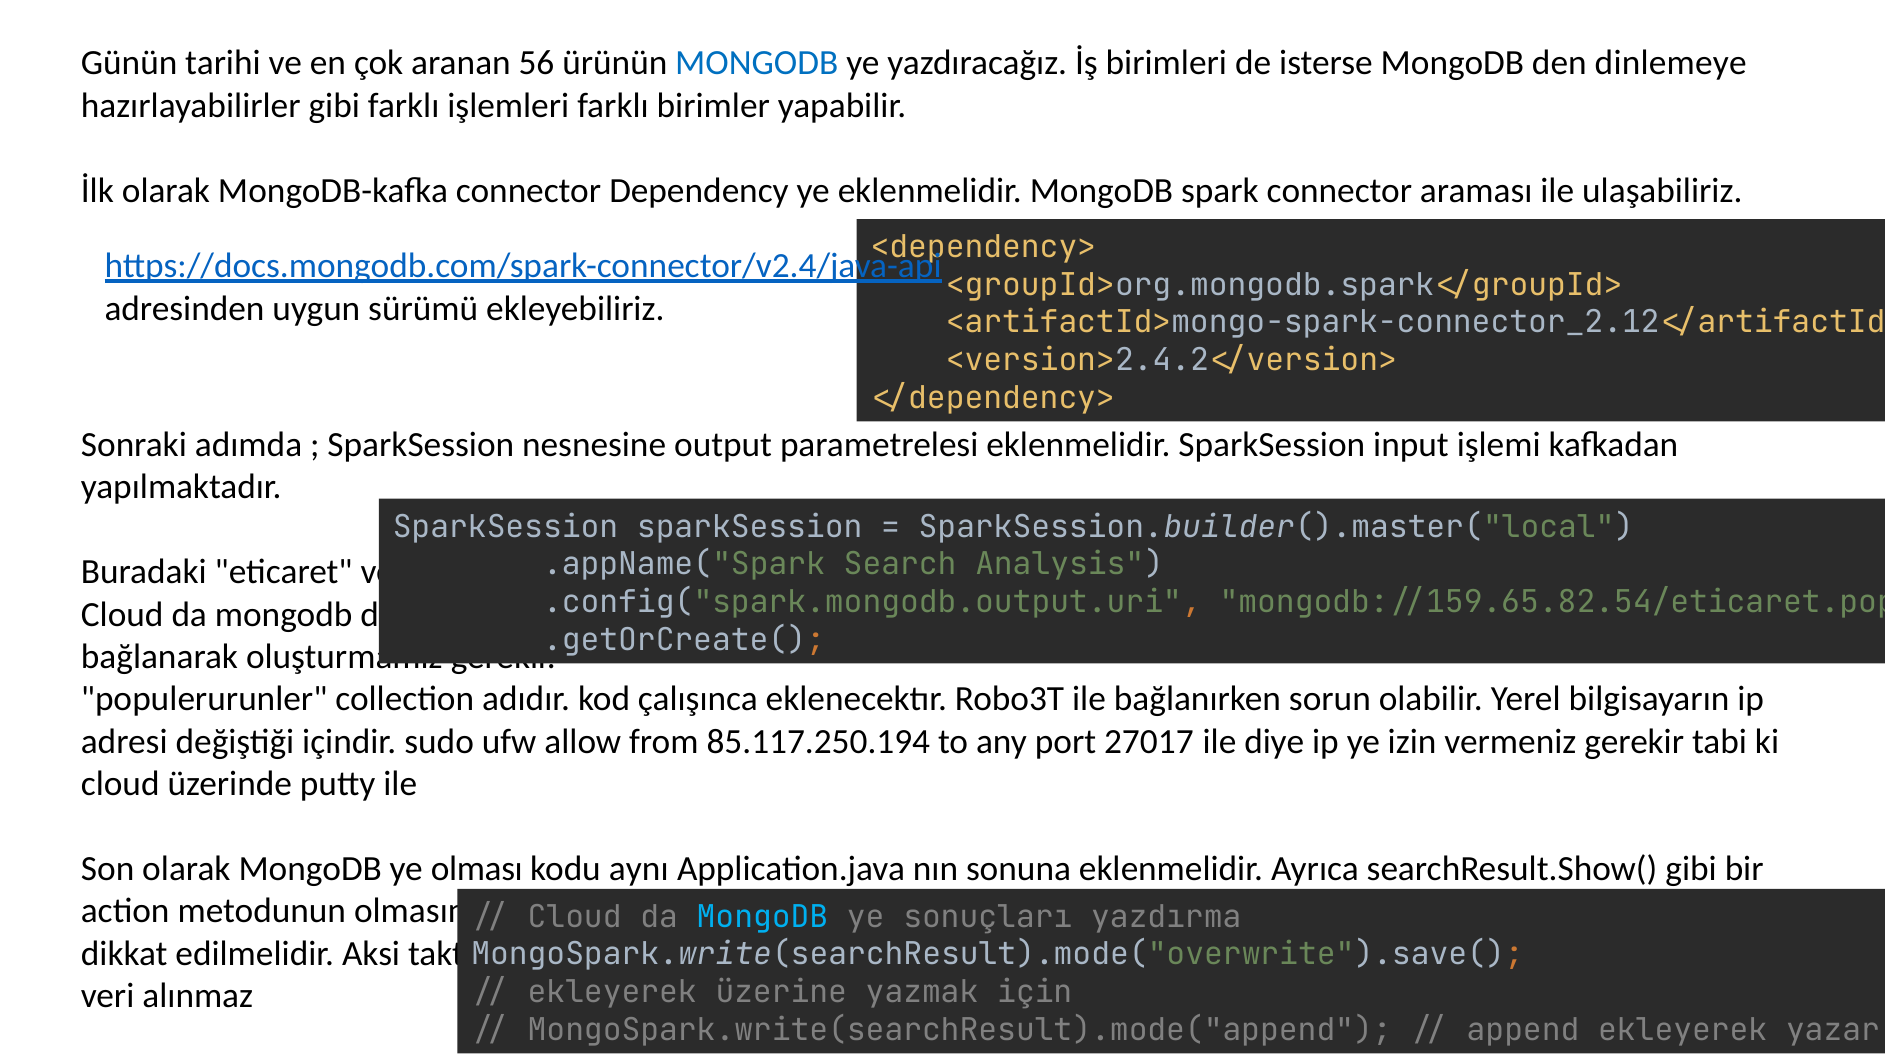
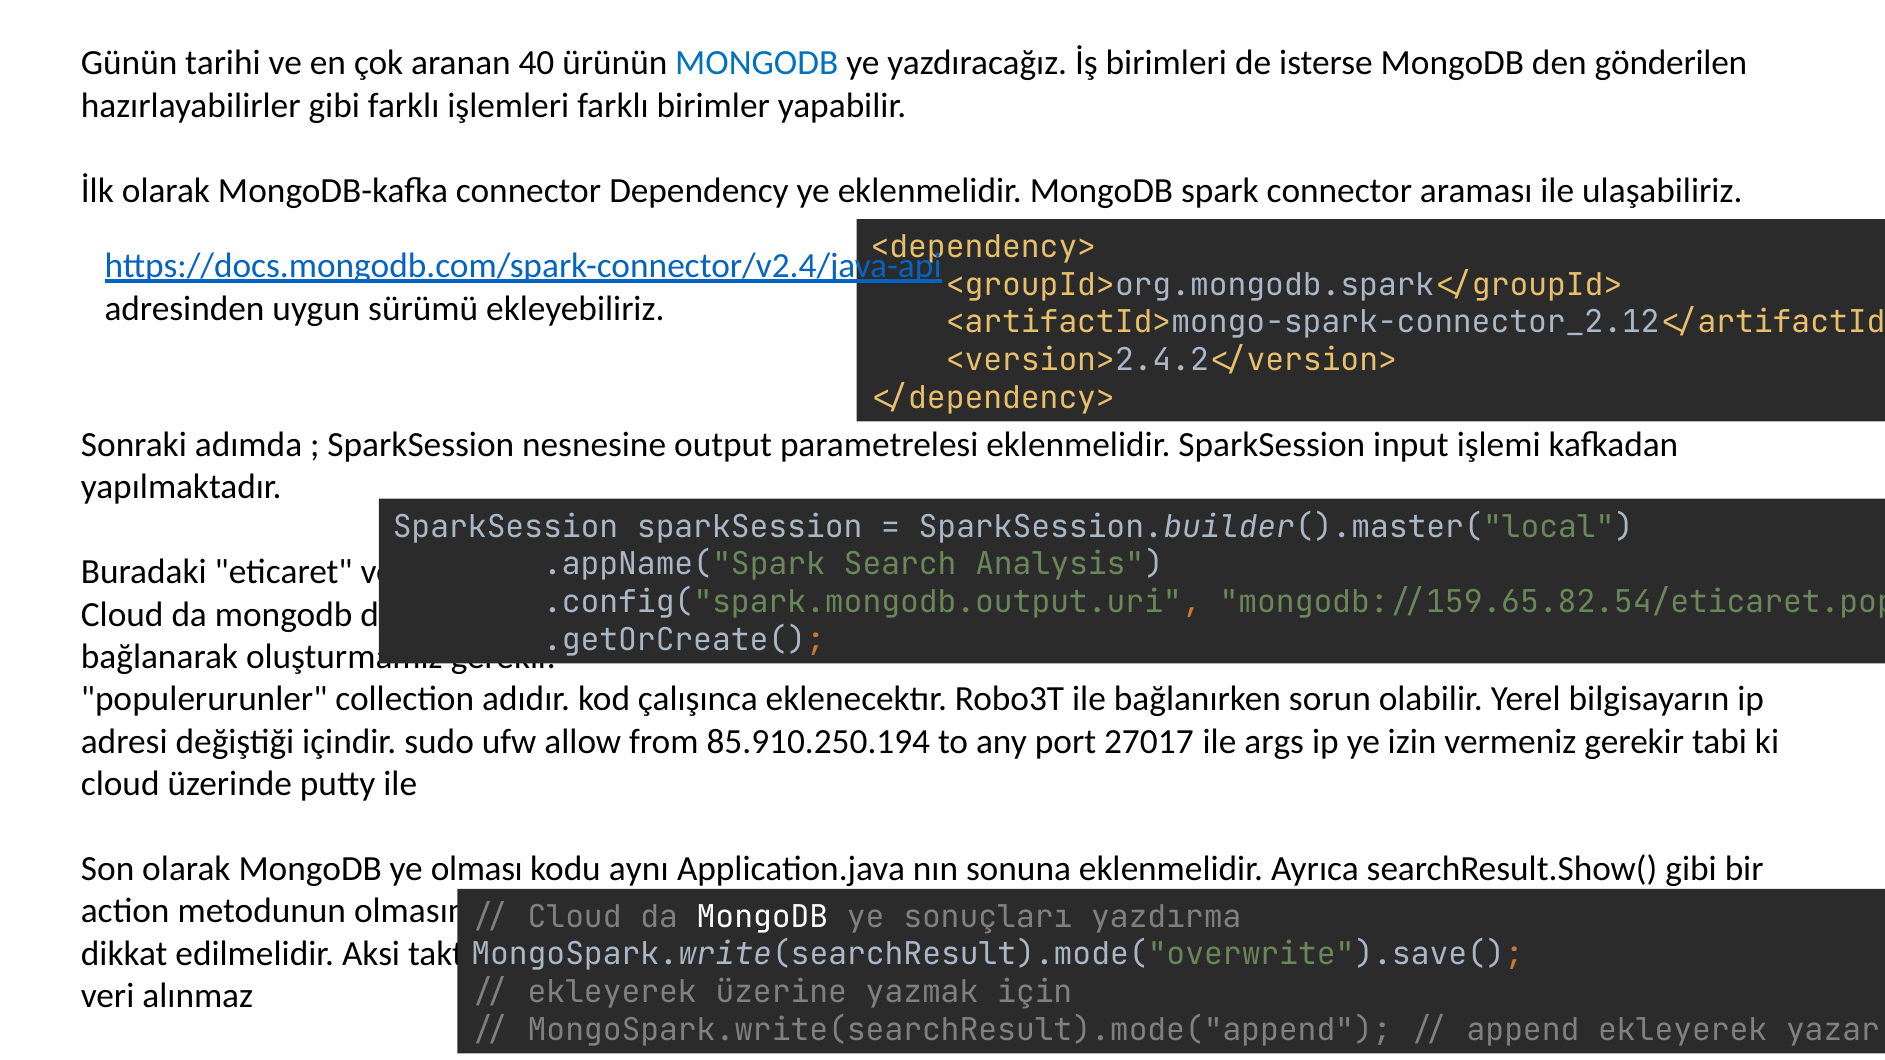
56: 56 -> 40 (536, 63)
dinlemeye: dinlemeye -> gönderilen (1671, 63)
85.117.250.194: 85.117.250.194 -> 85.910.250.194 (818, 742)
diye: diye -> args (1274, 742)
MongoDB colour: light blue -> white (762, 917)
